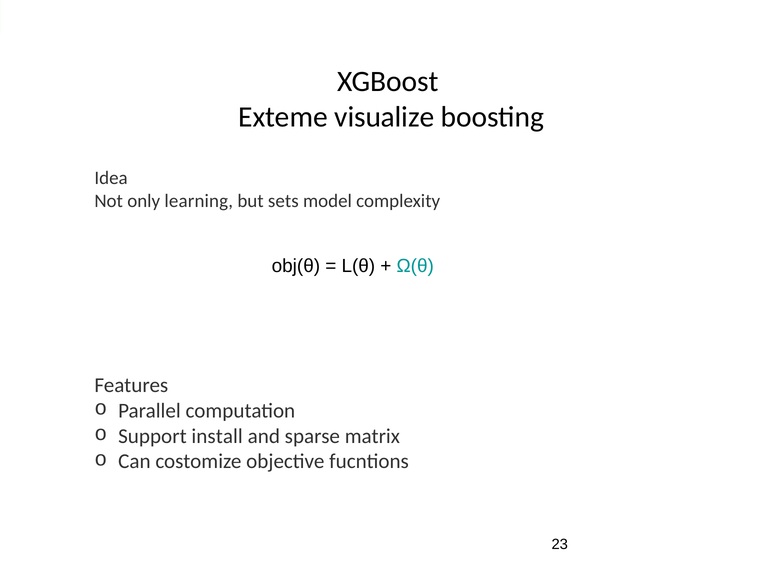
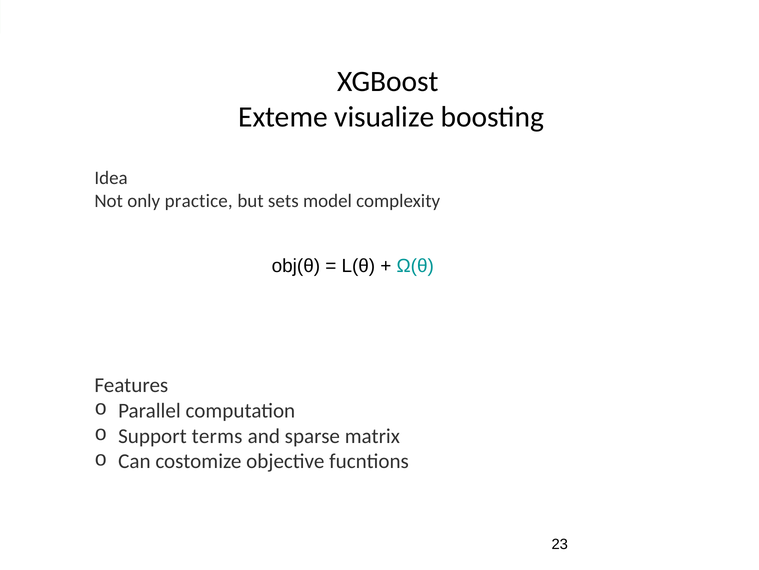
learning: learning -> practice (199, 201)
install: install -> terms (217, 435)
